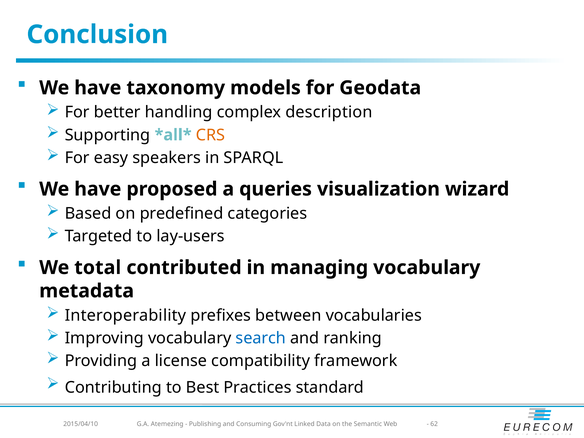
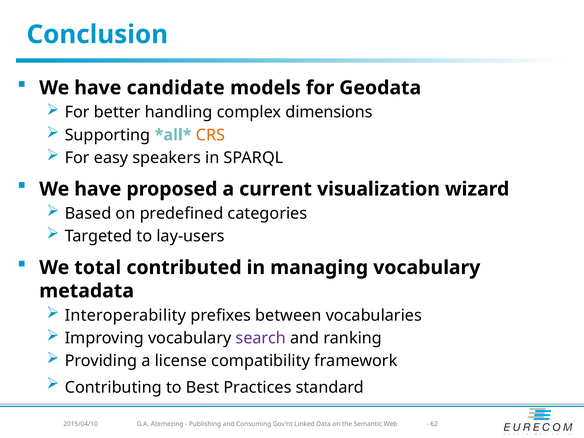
taxonomy: taxonomy -> candidate (176, 88)
description: description -> dimensions (329, 112)
queries: queries -> current (276, 189)
search colour: blue -> purple (261, 338)
